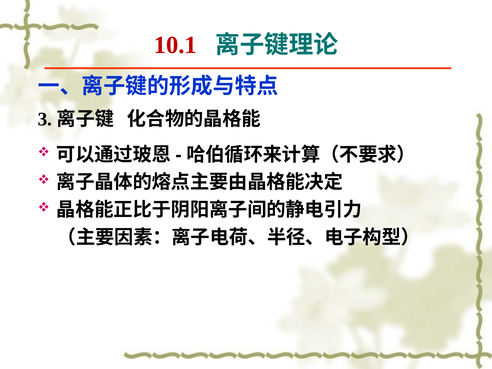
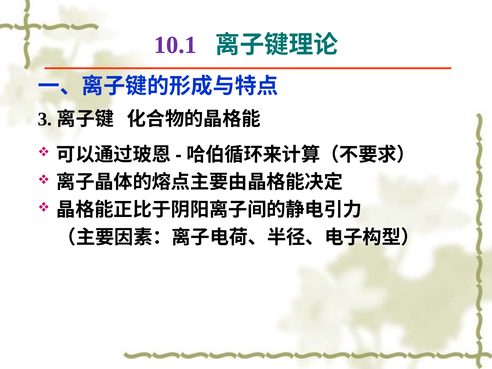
10.1 colour: red -> purple (175, 45)
